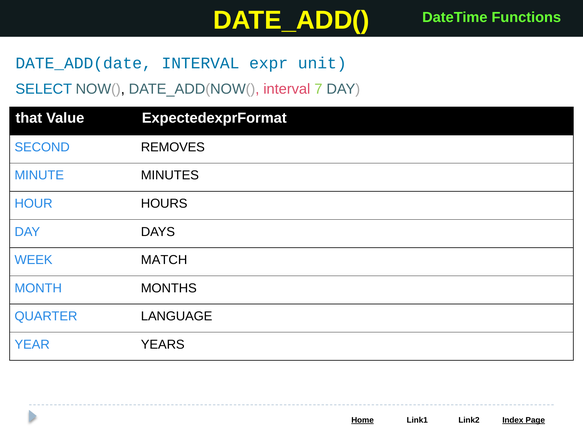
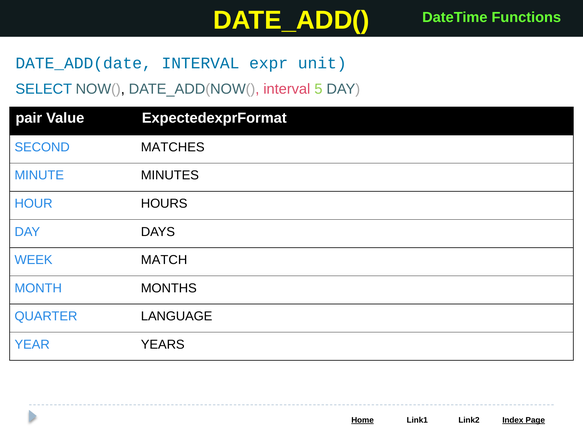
7: 7 -> 5 (318, 89)
that: that -> pair (29, 118)
REMOVES: REMOVES -> MATCHES (173, 147)
